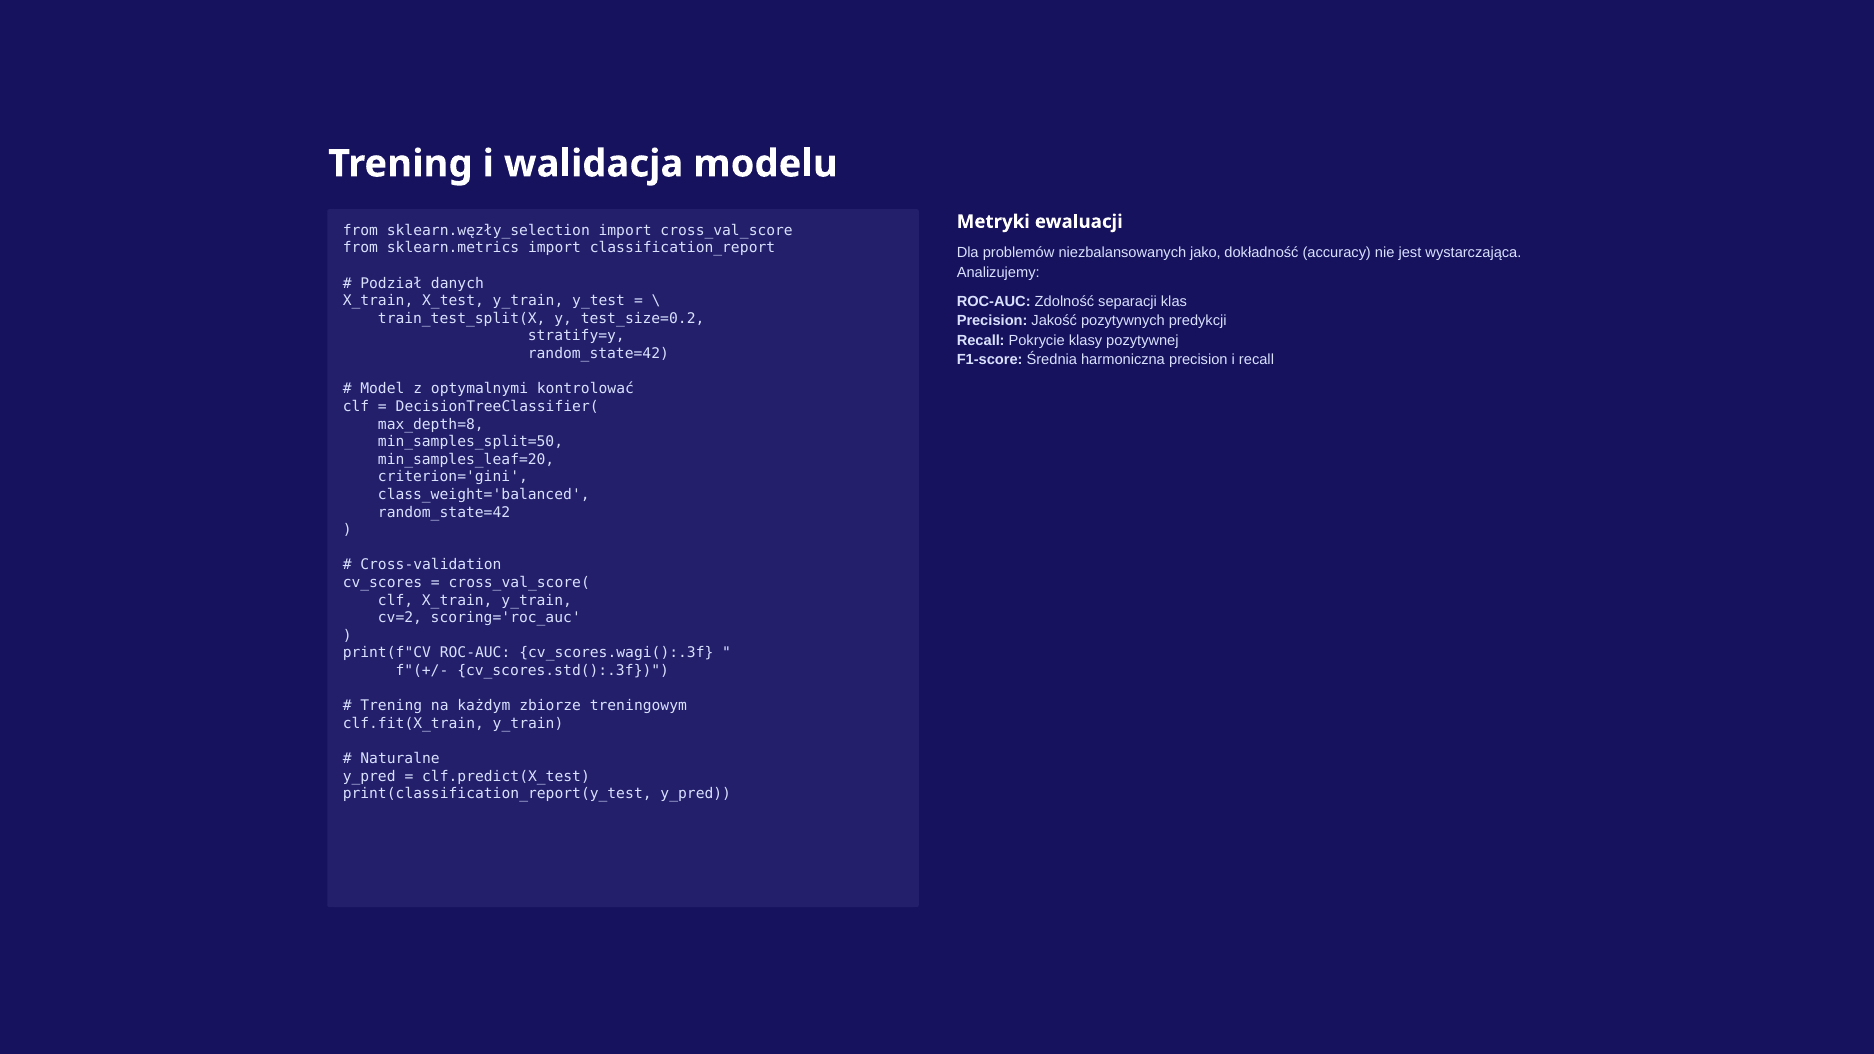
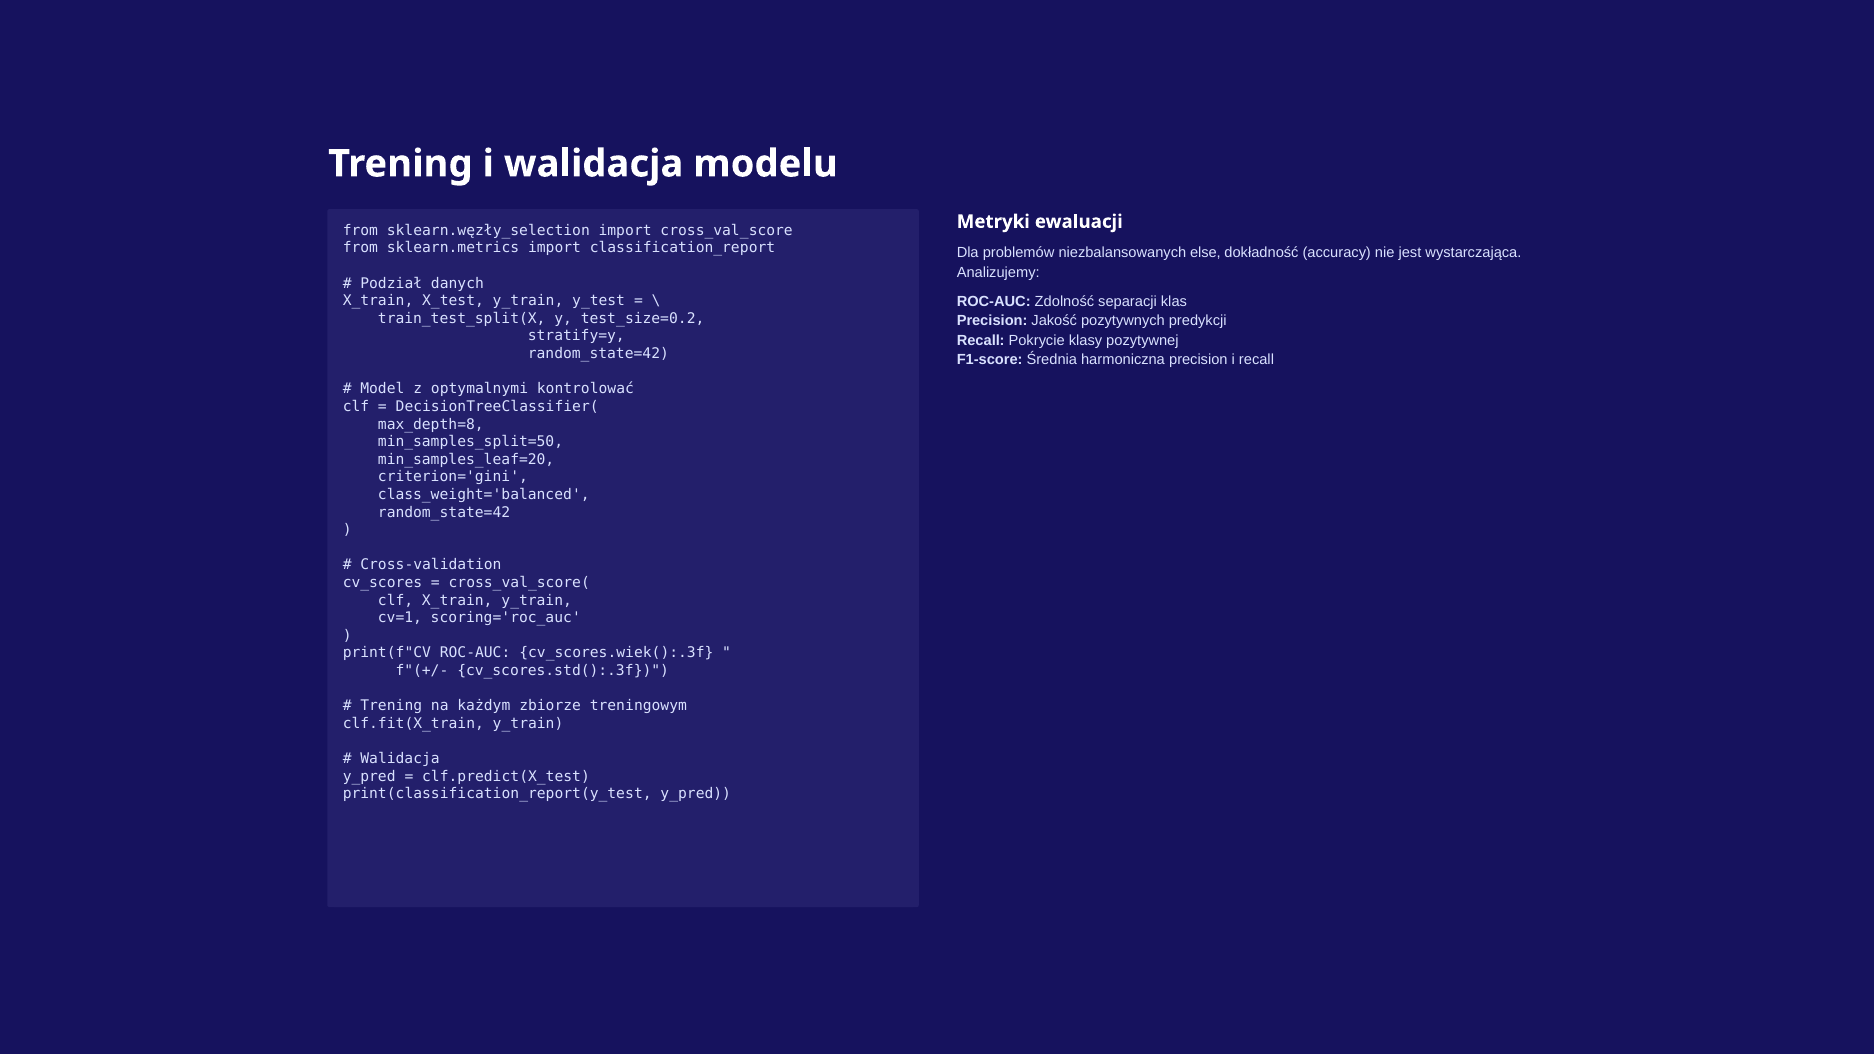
jako: jako -> else (1205, 253)
cv=2: cv=2 -> cv=1 (400, 618)
cv_scores.wagi():.3f: cv_scores.wagi():.3f -> cv_scores.wiek():.3f (616, 653)
Naturalne: Naturalne -> Walidacja (400, 759)
